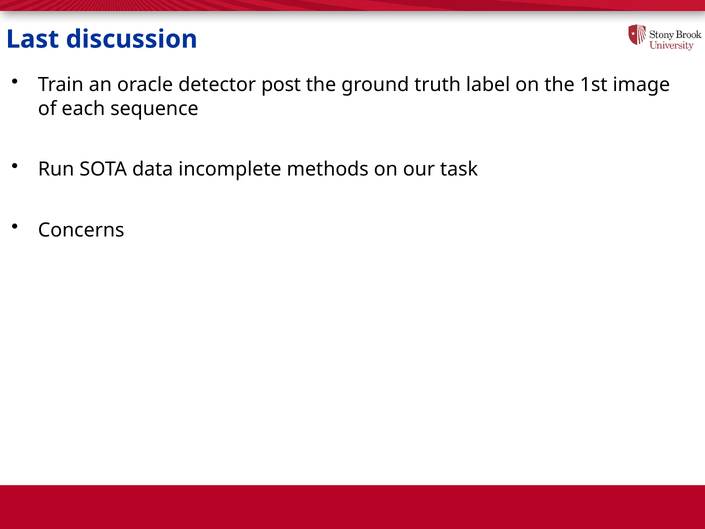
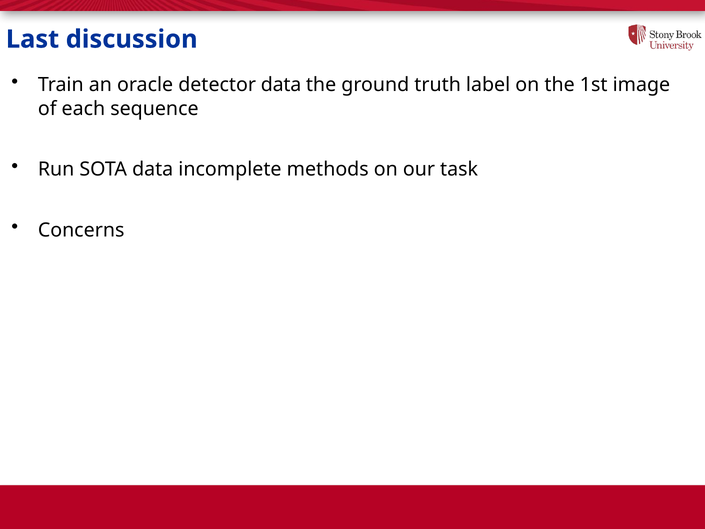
detector post: post -> data (281, 85)
